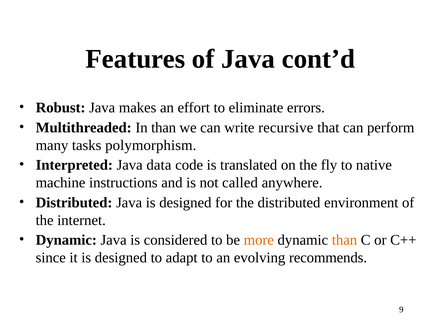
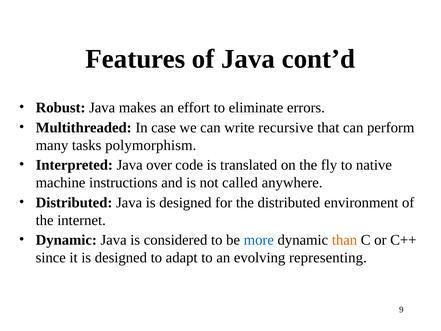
In than: than -> case (164, 127)
data: data -> over (159, 165)
more colour: orange -> blue (259, 240)
recommends: recommends -> representing (328, 258)
